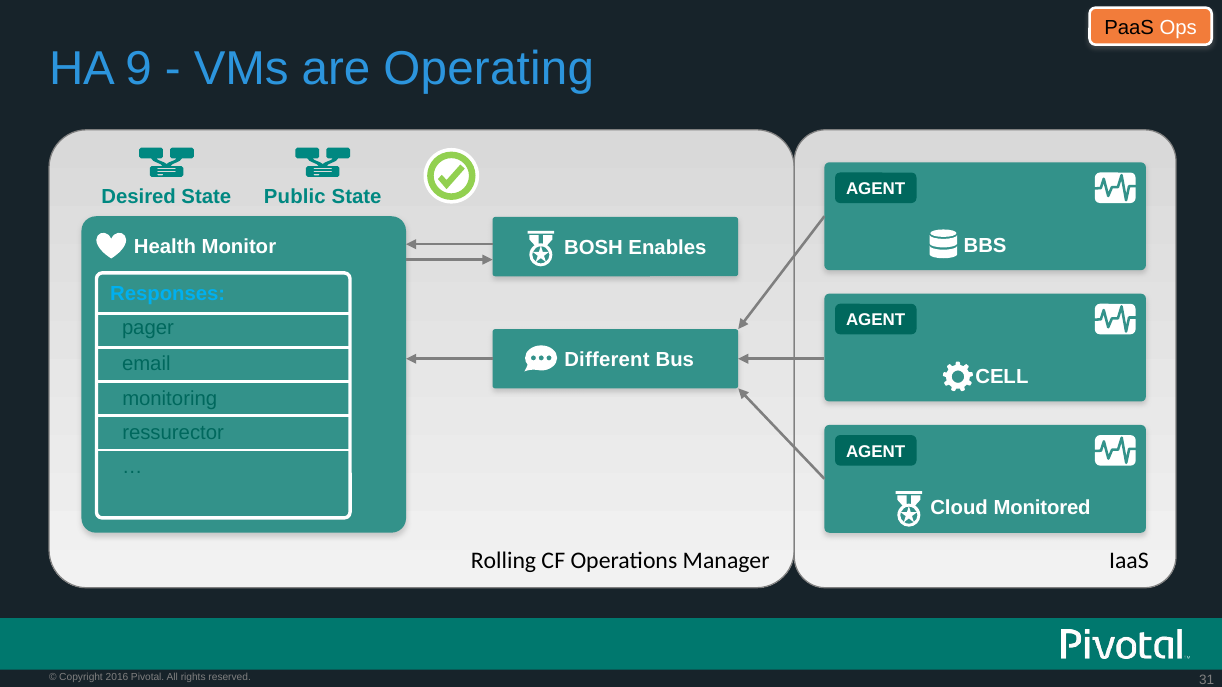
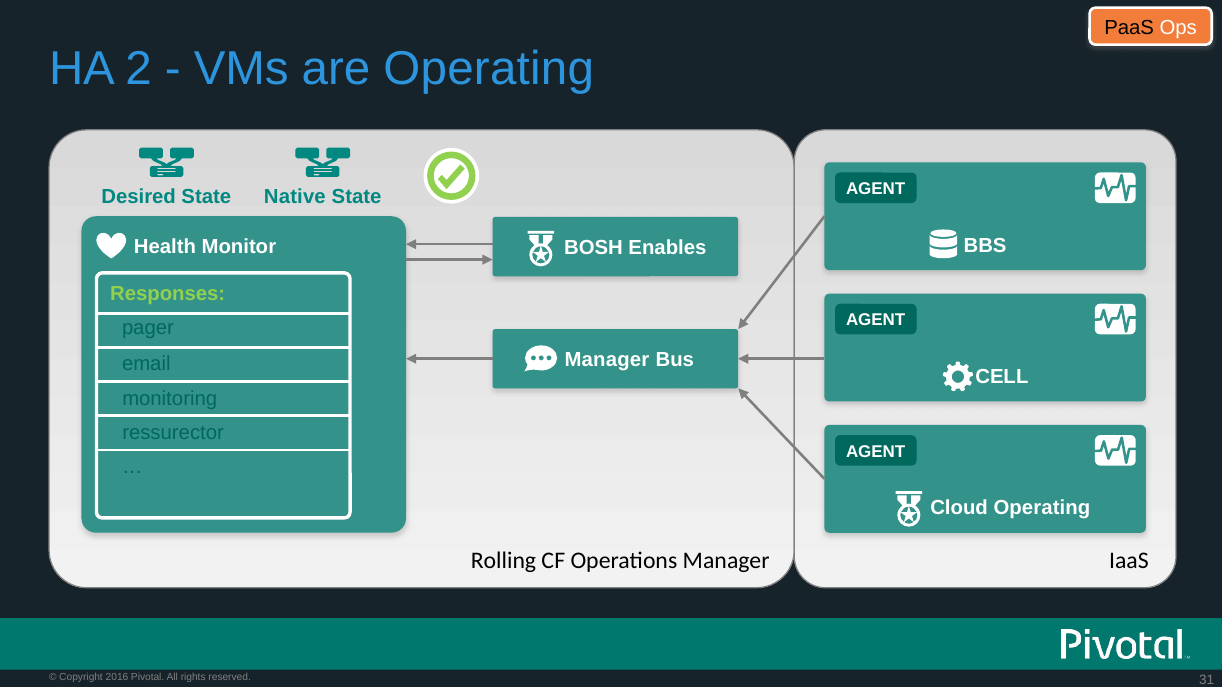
9: 9 -> 2 (139, 69)
Public: Public -> Native (295, 197)
Responses colour: light blue -> light green (168, 294)
Different: Different -> Manager (607, 360)
Cloud Monitored: Monitored -> Operating (1042, 509)
